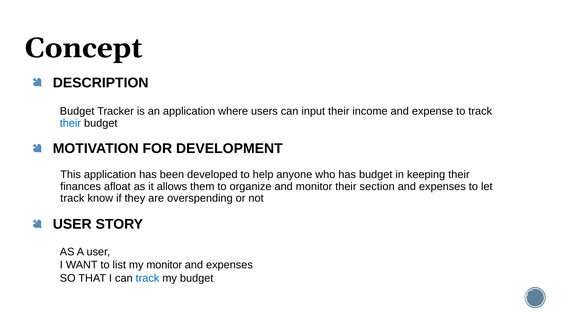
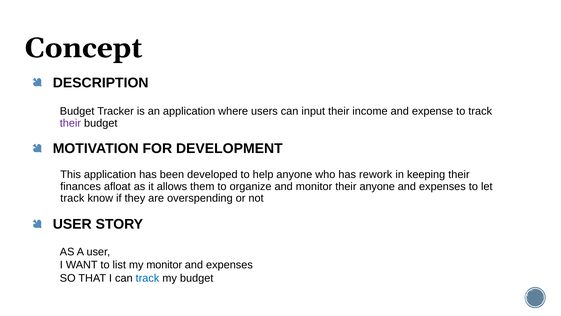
their colour: blue -> purple (70, 123)
has budget: budget -> rework (376, 174)
their section: section -> anyone (377, 186)
